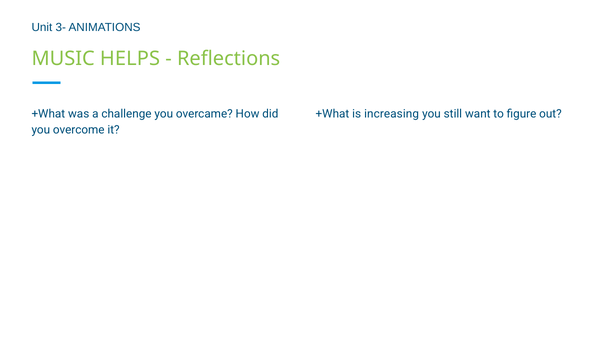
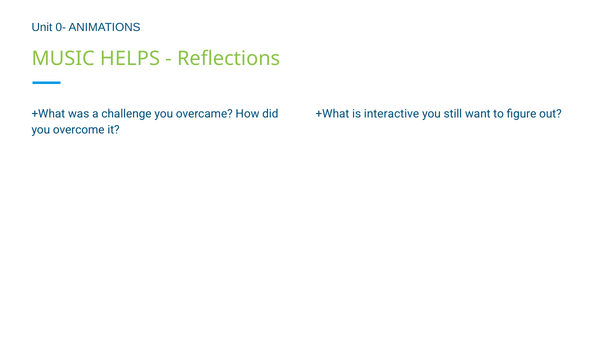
3-: 3- -> 0- (61, 27)
increasing: increasing -> interactive (392, 114)
